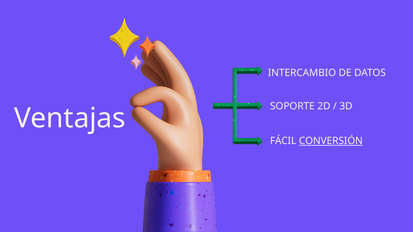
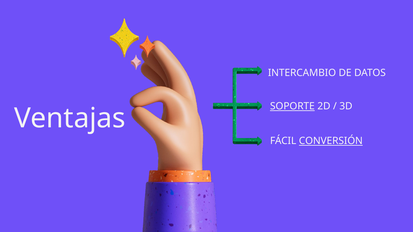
SOPORTE underline: none -> present (292, 106)
